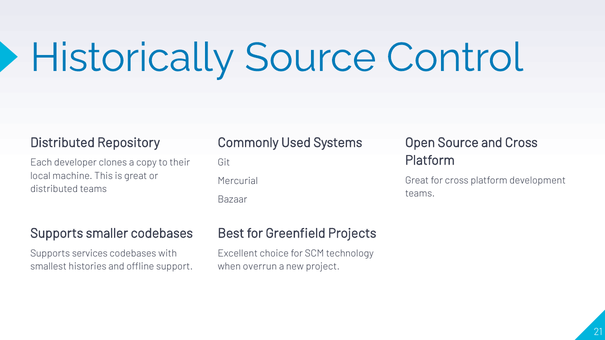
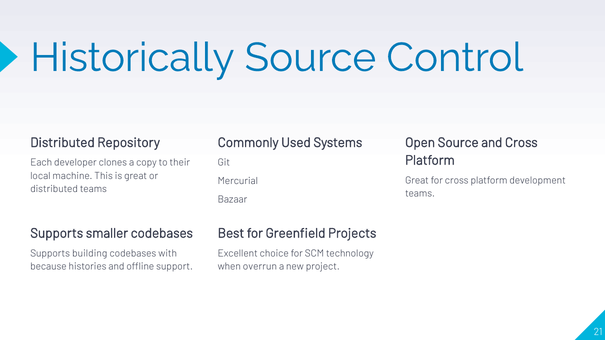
services: services -> building (90, 254)
smallest: smallest -> because (48, 267)
